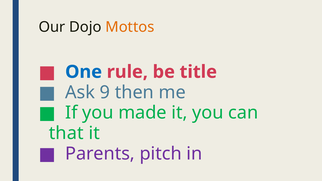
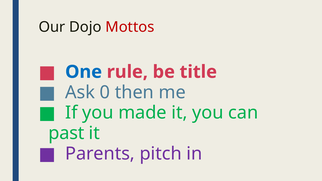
Mottos colour: orange -> red (130, 27)
9: 9 -> 0 (105, 92)
that: that -> past (66, 133)
